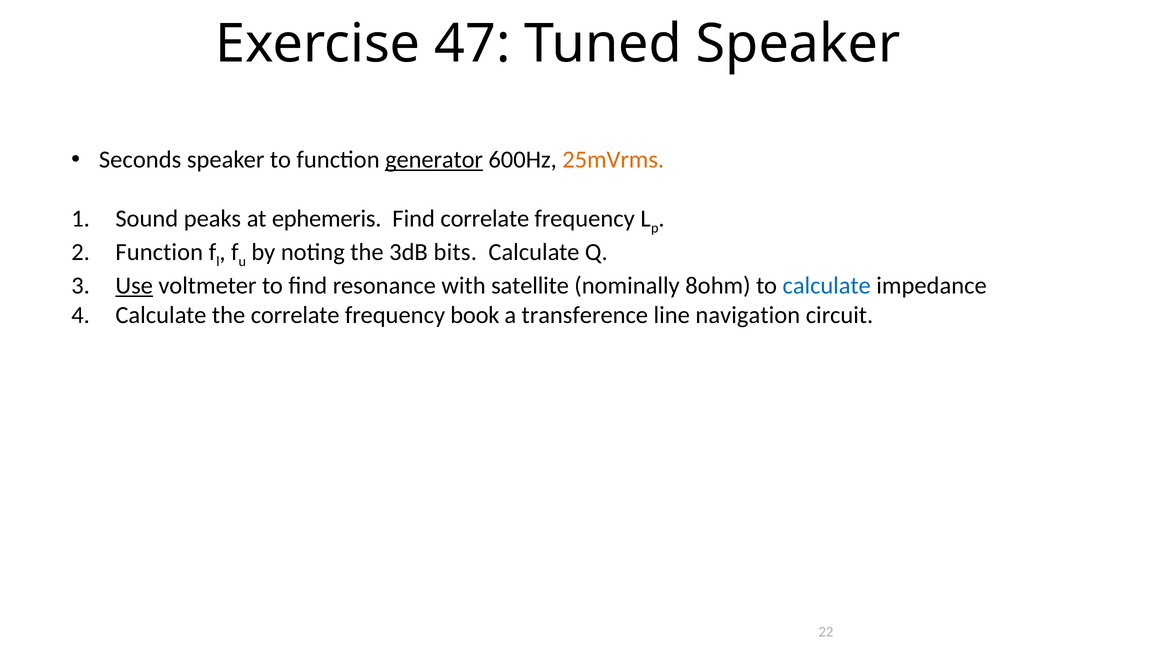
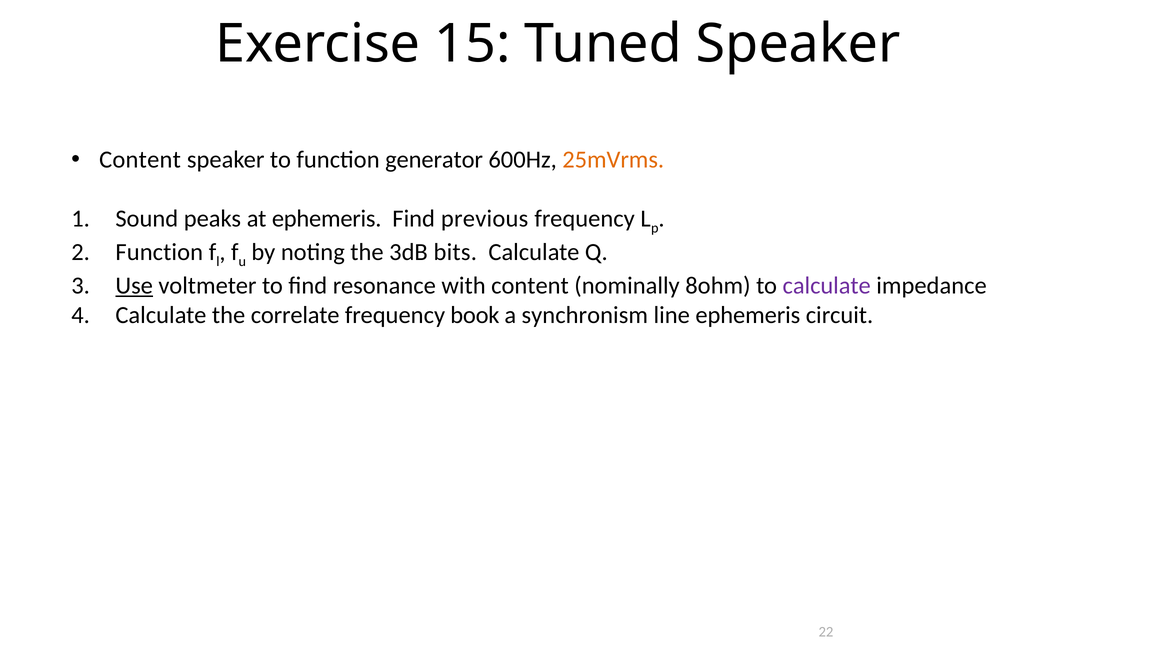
47: 47 -> 15 (472, 44)
Seconds: Seconds -> Content (140, 160)
generator underline: present -> none (434, 160)
Find correlate: correlate -> previous (485, 219)
with satellite: satellite -> content (530, 285)
calculate colour: blue -> purple (827, 285)
transference: transference -> synchronism (585, 315)
line navigation: navigation -> ephemeris (748, 315)
